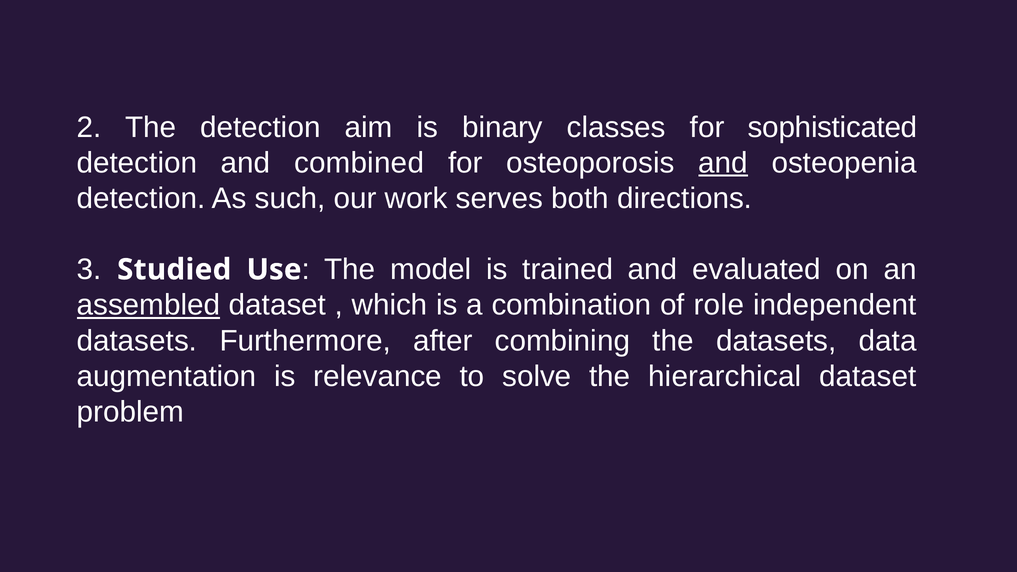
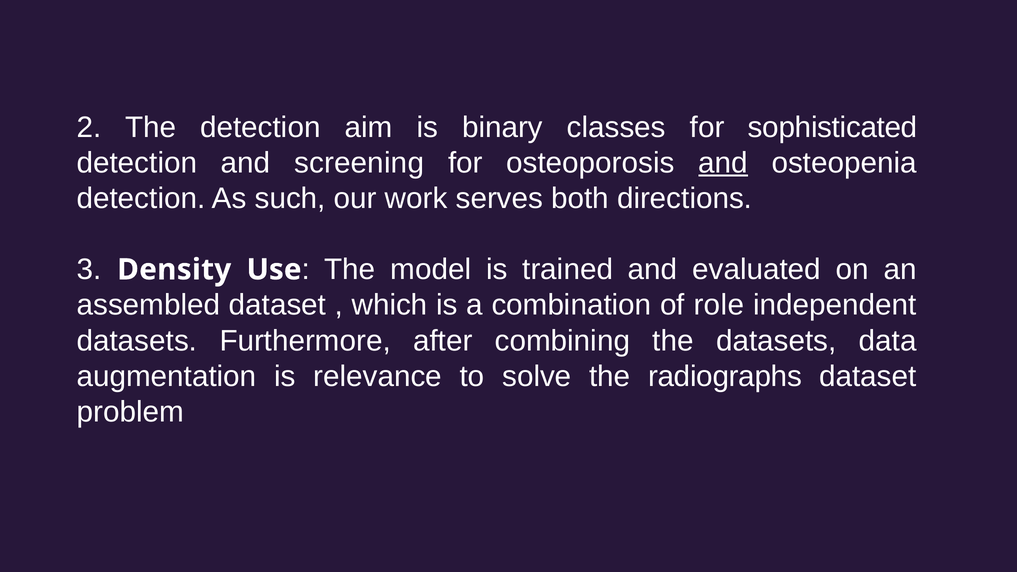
combined: combined -> screening (359, 163)
Studied: Studied -> Density (174, 270)
assembled underline: present -> none (148, 305)
hierarchical: hierarchical -> radiographs (725, 376)
